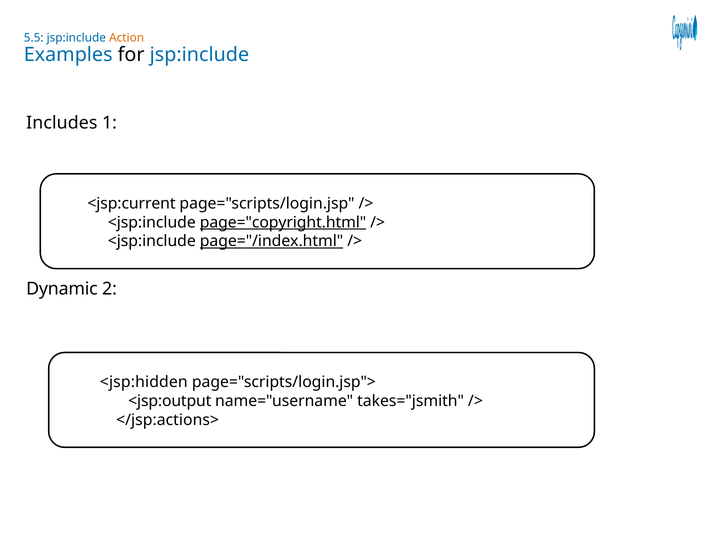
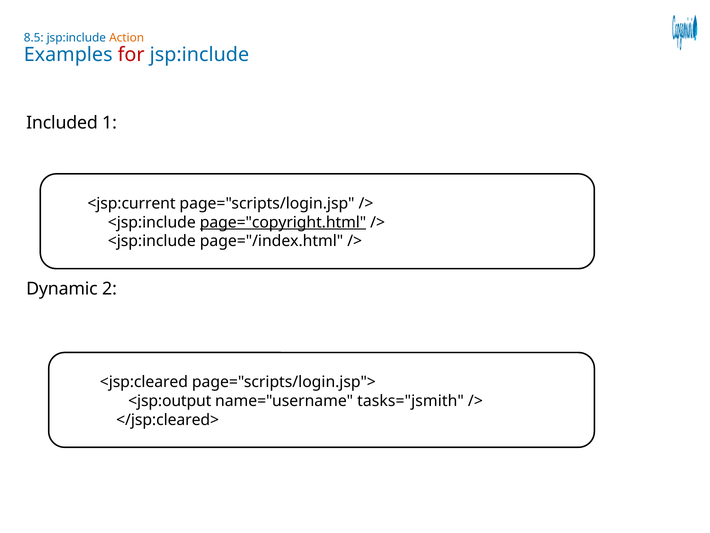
5.5: 5.5 -> 8.5 (34, 38)
for colour: black -> red (131, 55)
Includes: Includes -> Included (62, 123)
page="/index.html underline: present -> none (272, 241)
<jsp:hidden: <jsp:hidden -> <jsp:cleared (144, 382)
takes="jsmith: takes="jsmith -> tasks="jsmith (411, 401)
</jsp:actions>: </jsp:actions> -> </jsp:cleared> (168, 420)
